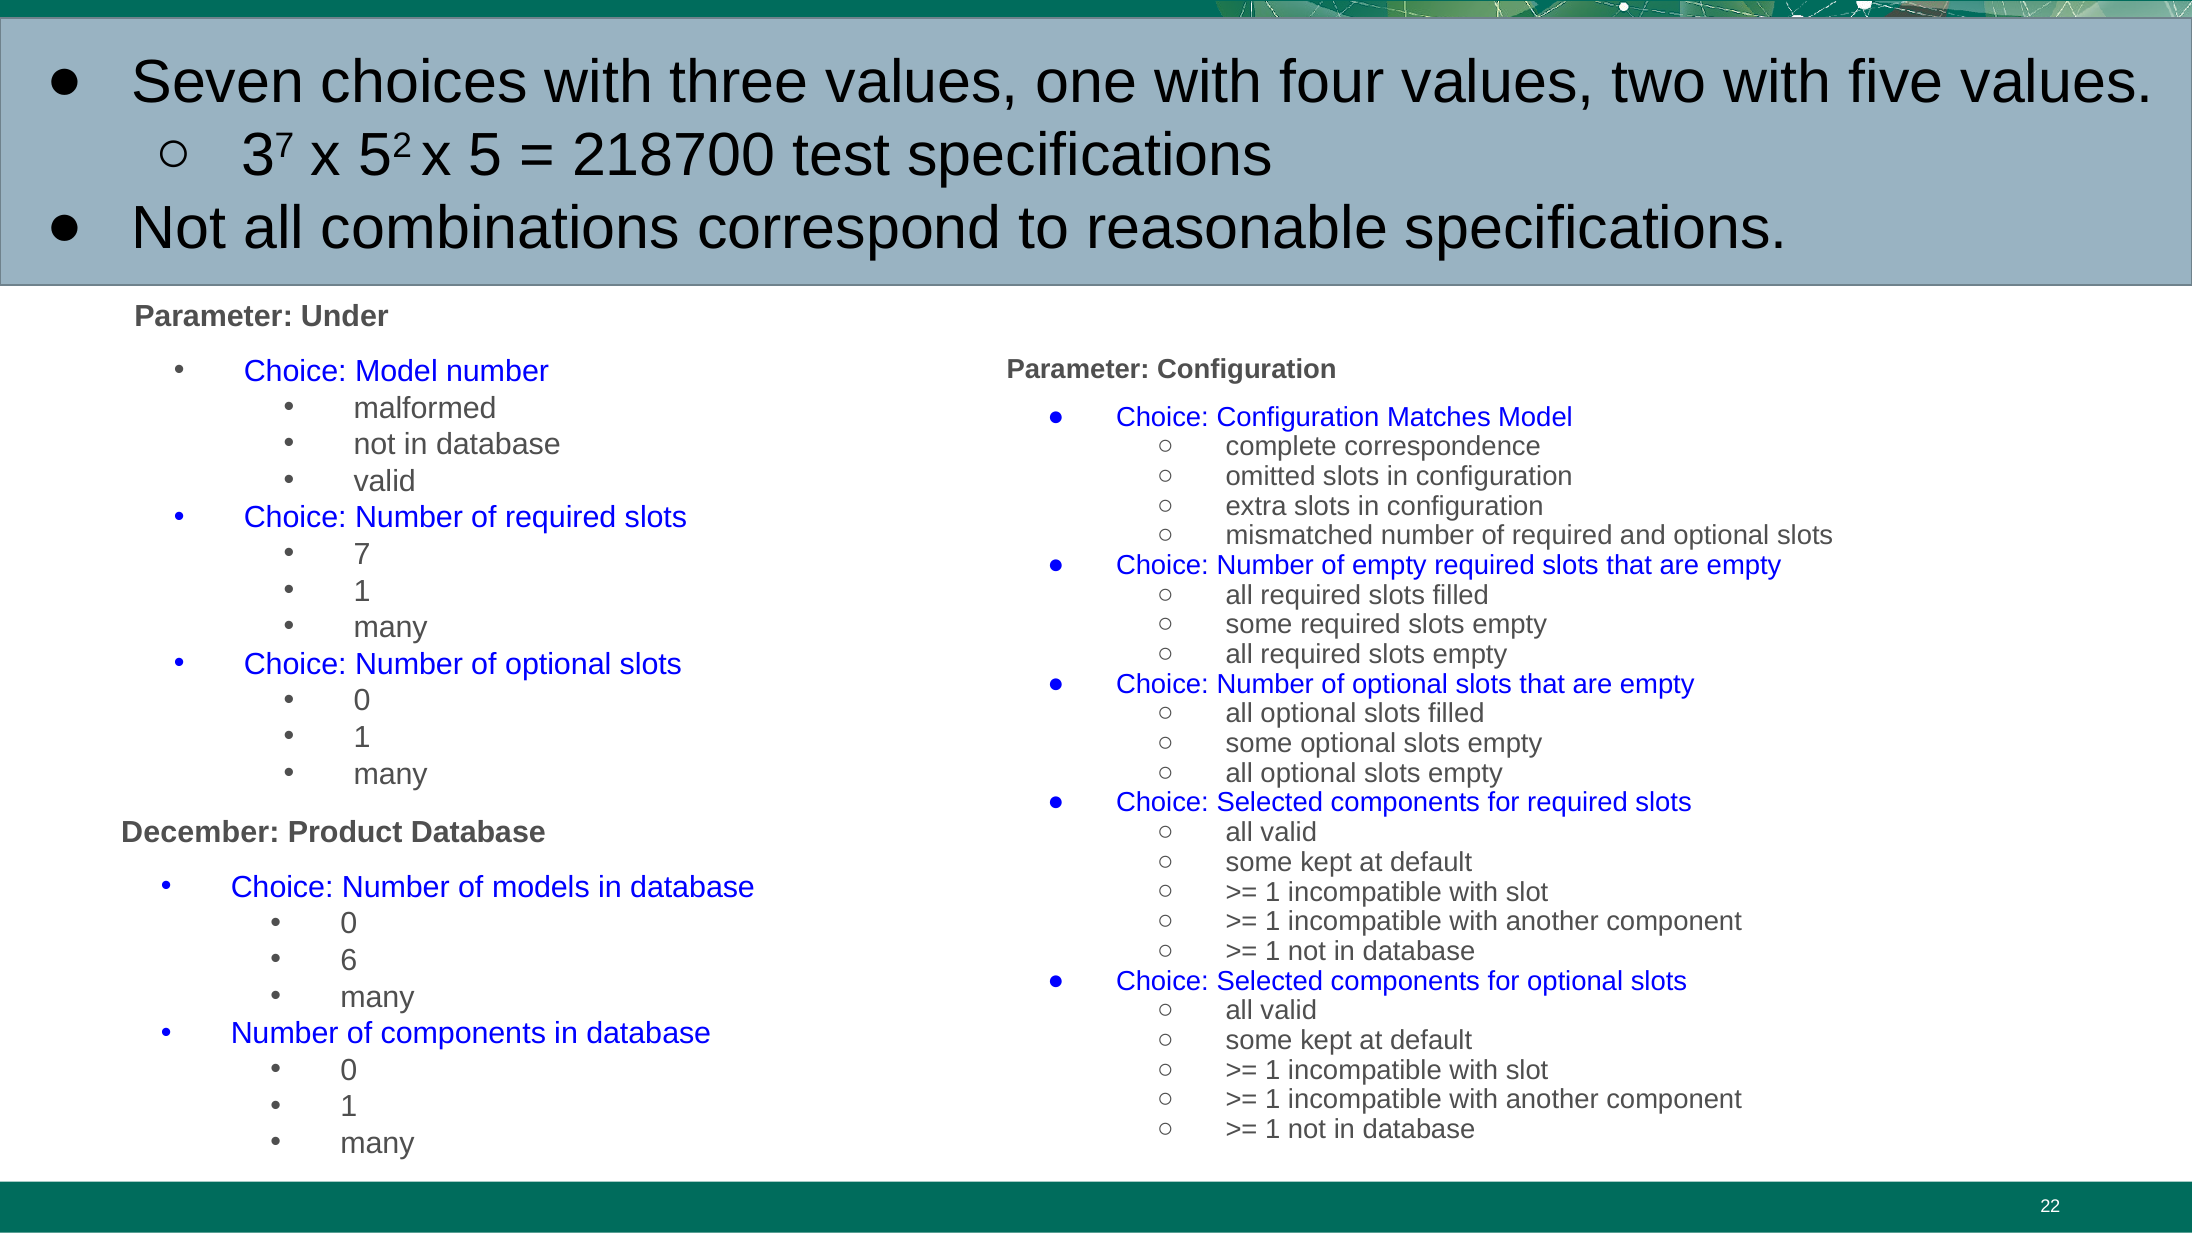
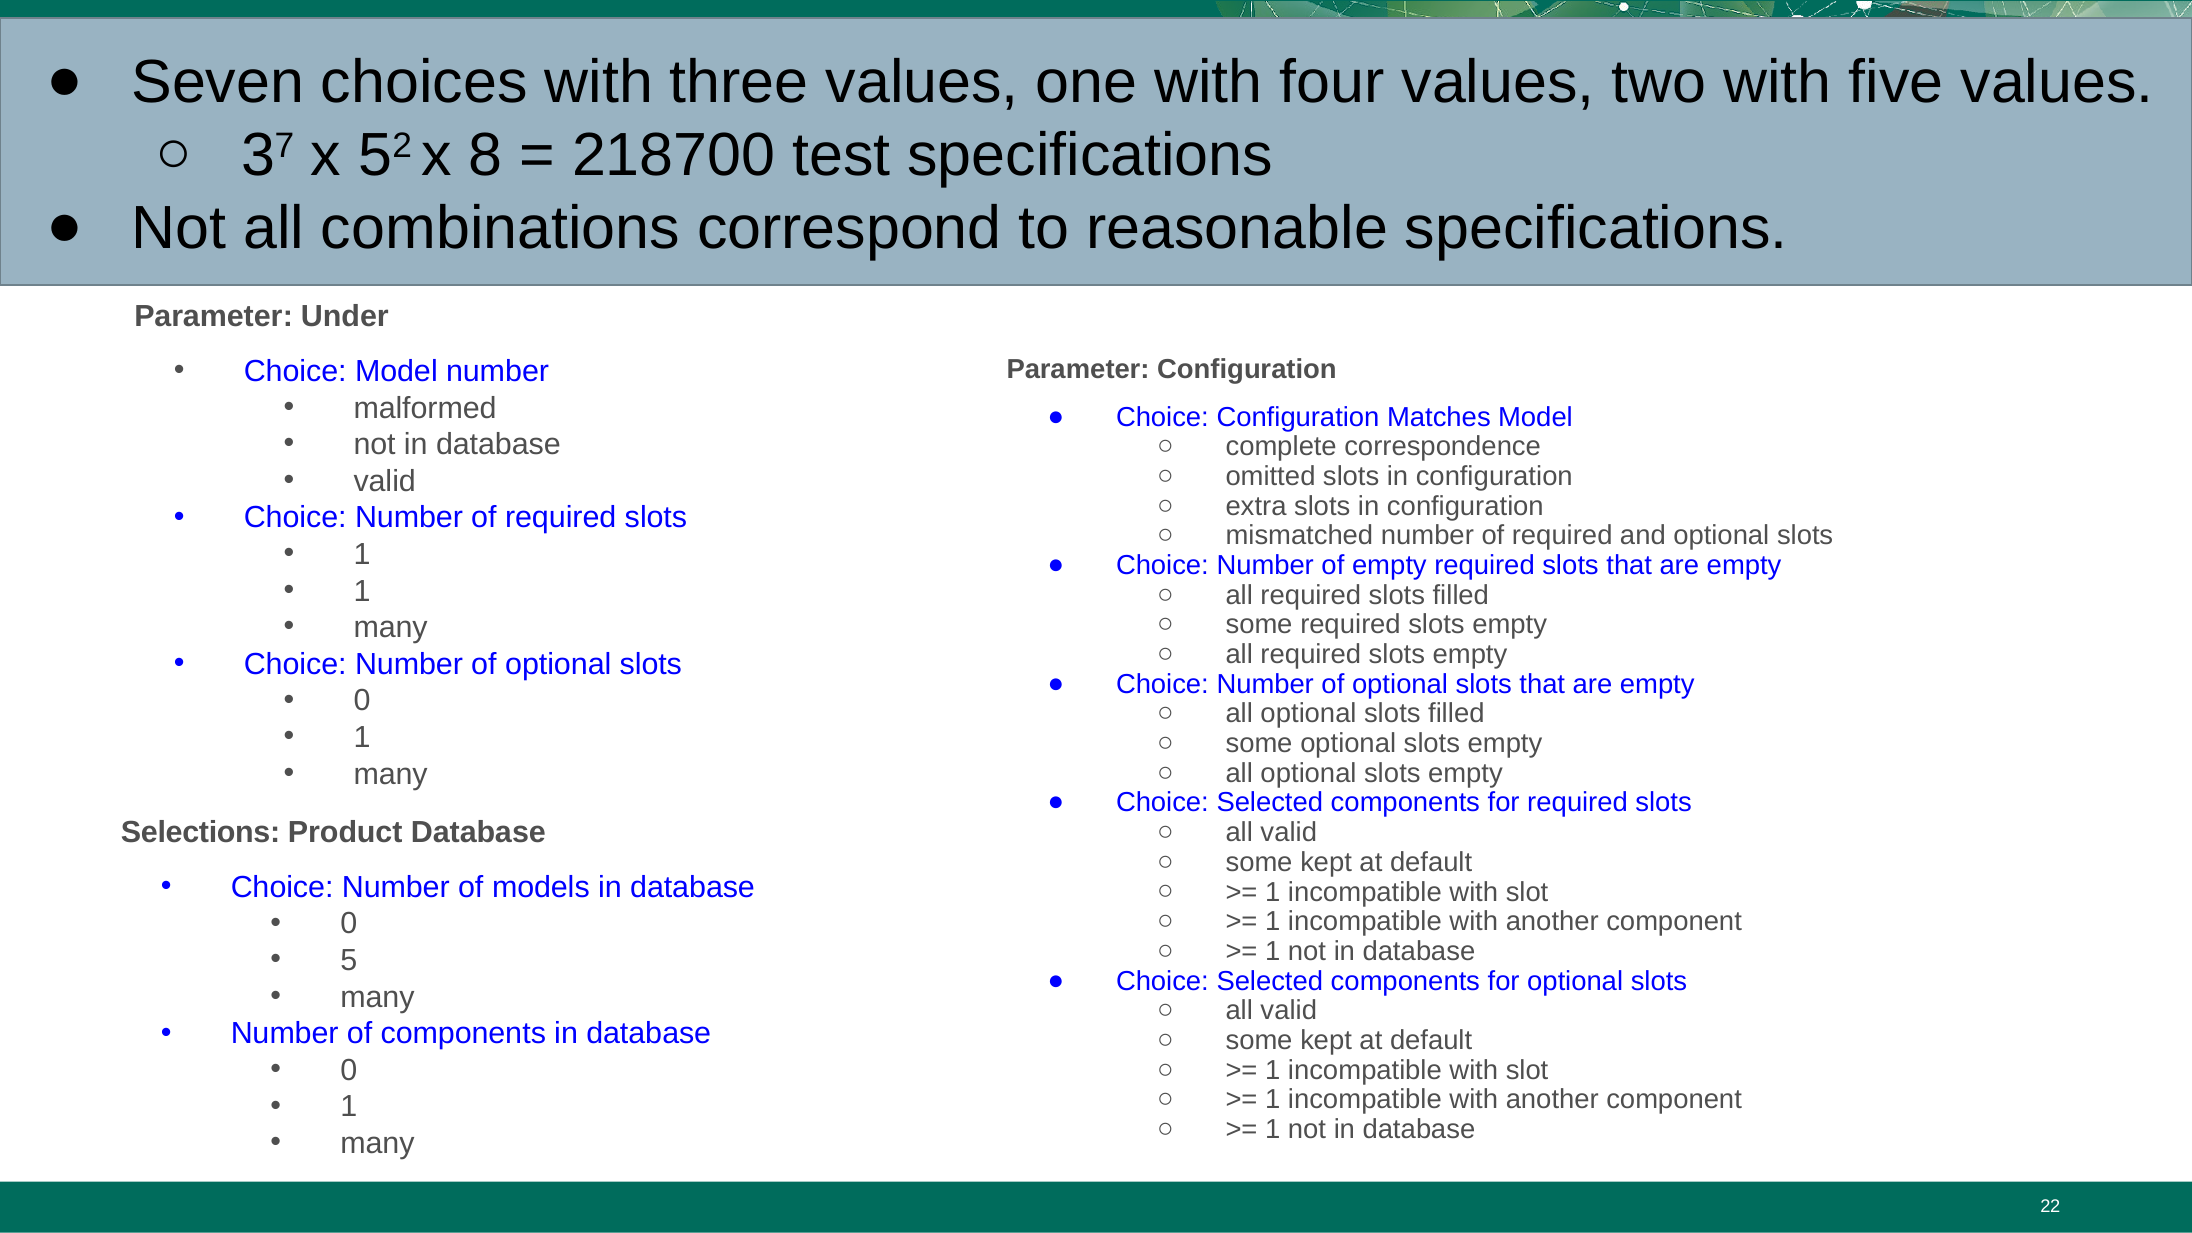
5: 5 -> 8 (486, 156)
7: 7 -> 1 (362, 554)
December: December -> Selections (201, 832)
6: 6 -> 5 (349, 961)
